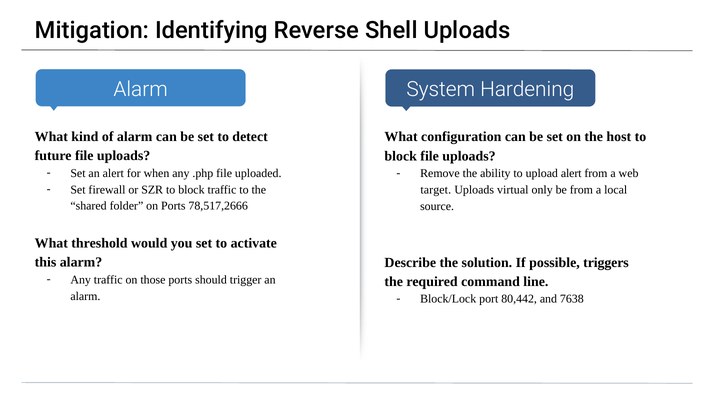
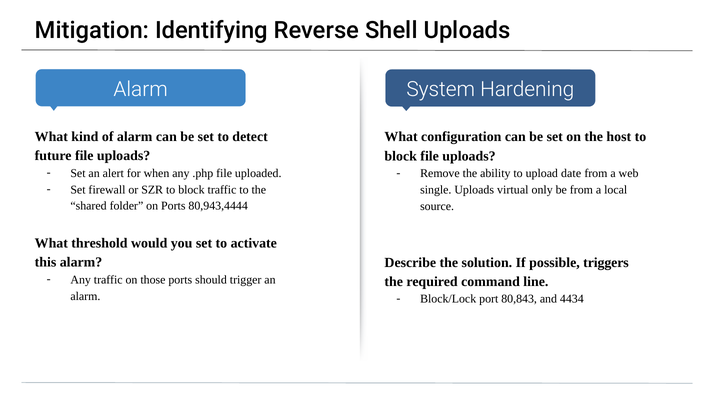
upload alert: alert -> date (571, 174)
target: target -> single (436, 190)
78,517,2666: 78,517,2666 -> 80,943,4444 (218, 206)
80,442: 80,442 -> 80,843 (519, 300)
7638: 7638 -> 4434 (572, 300)
